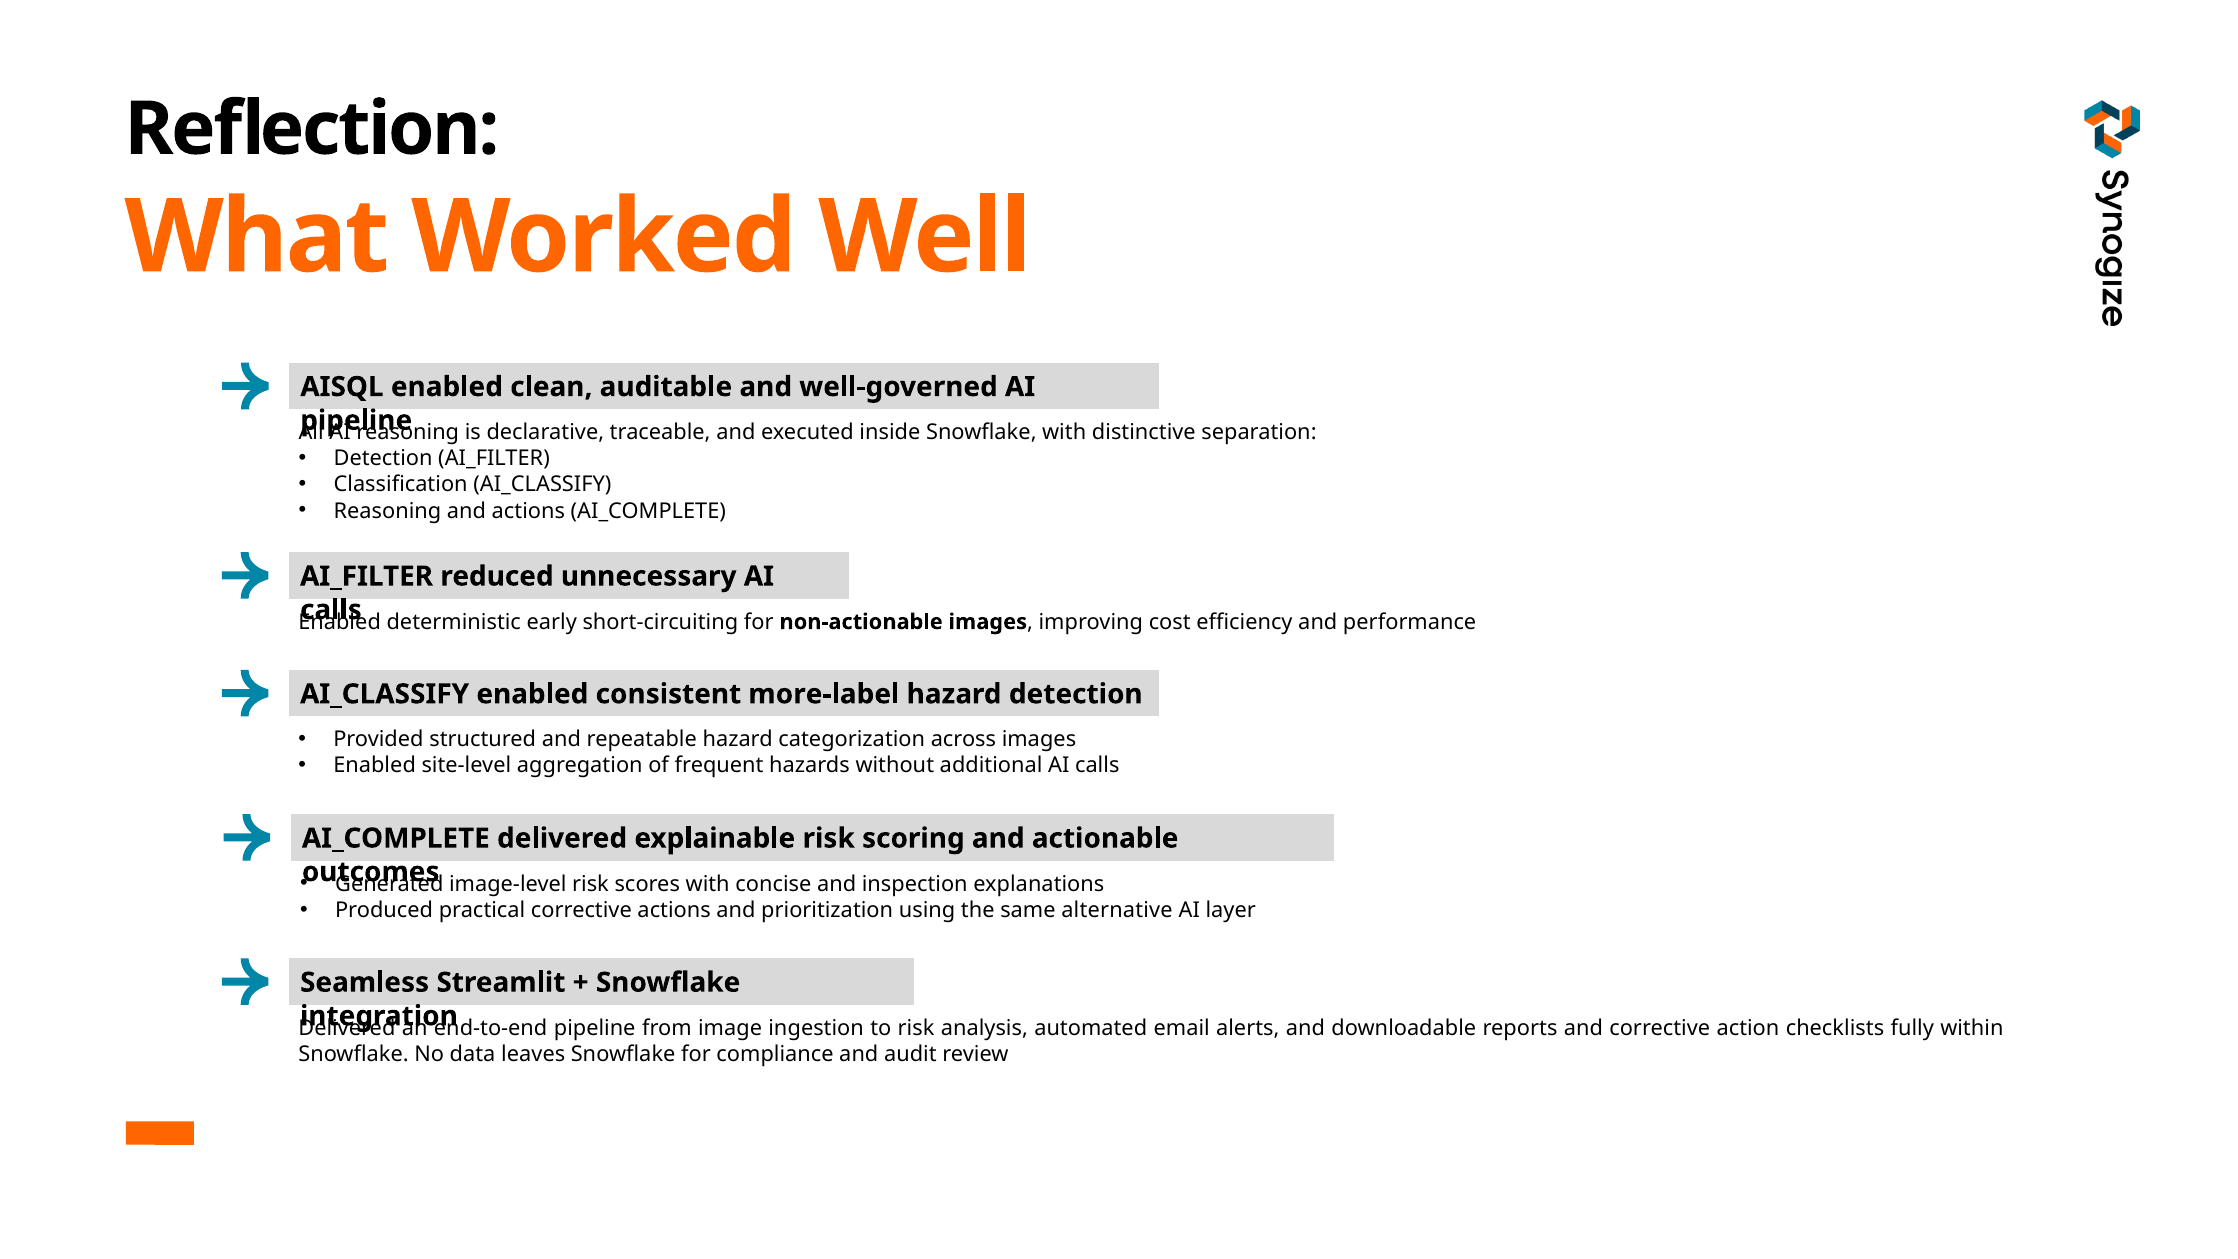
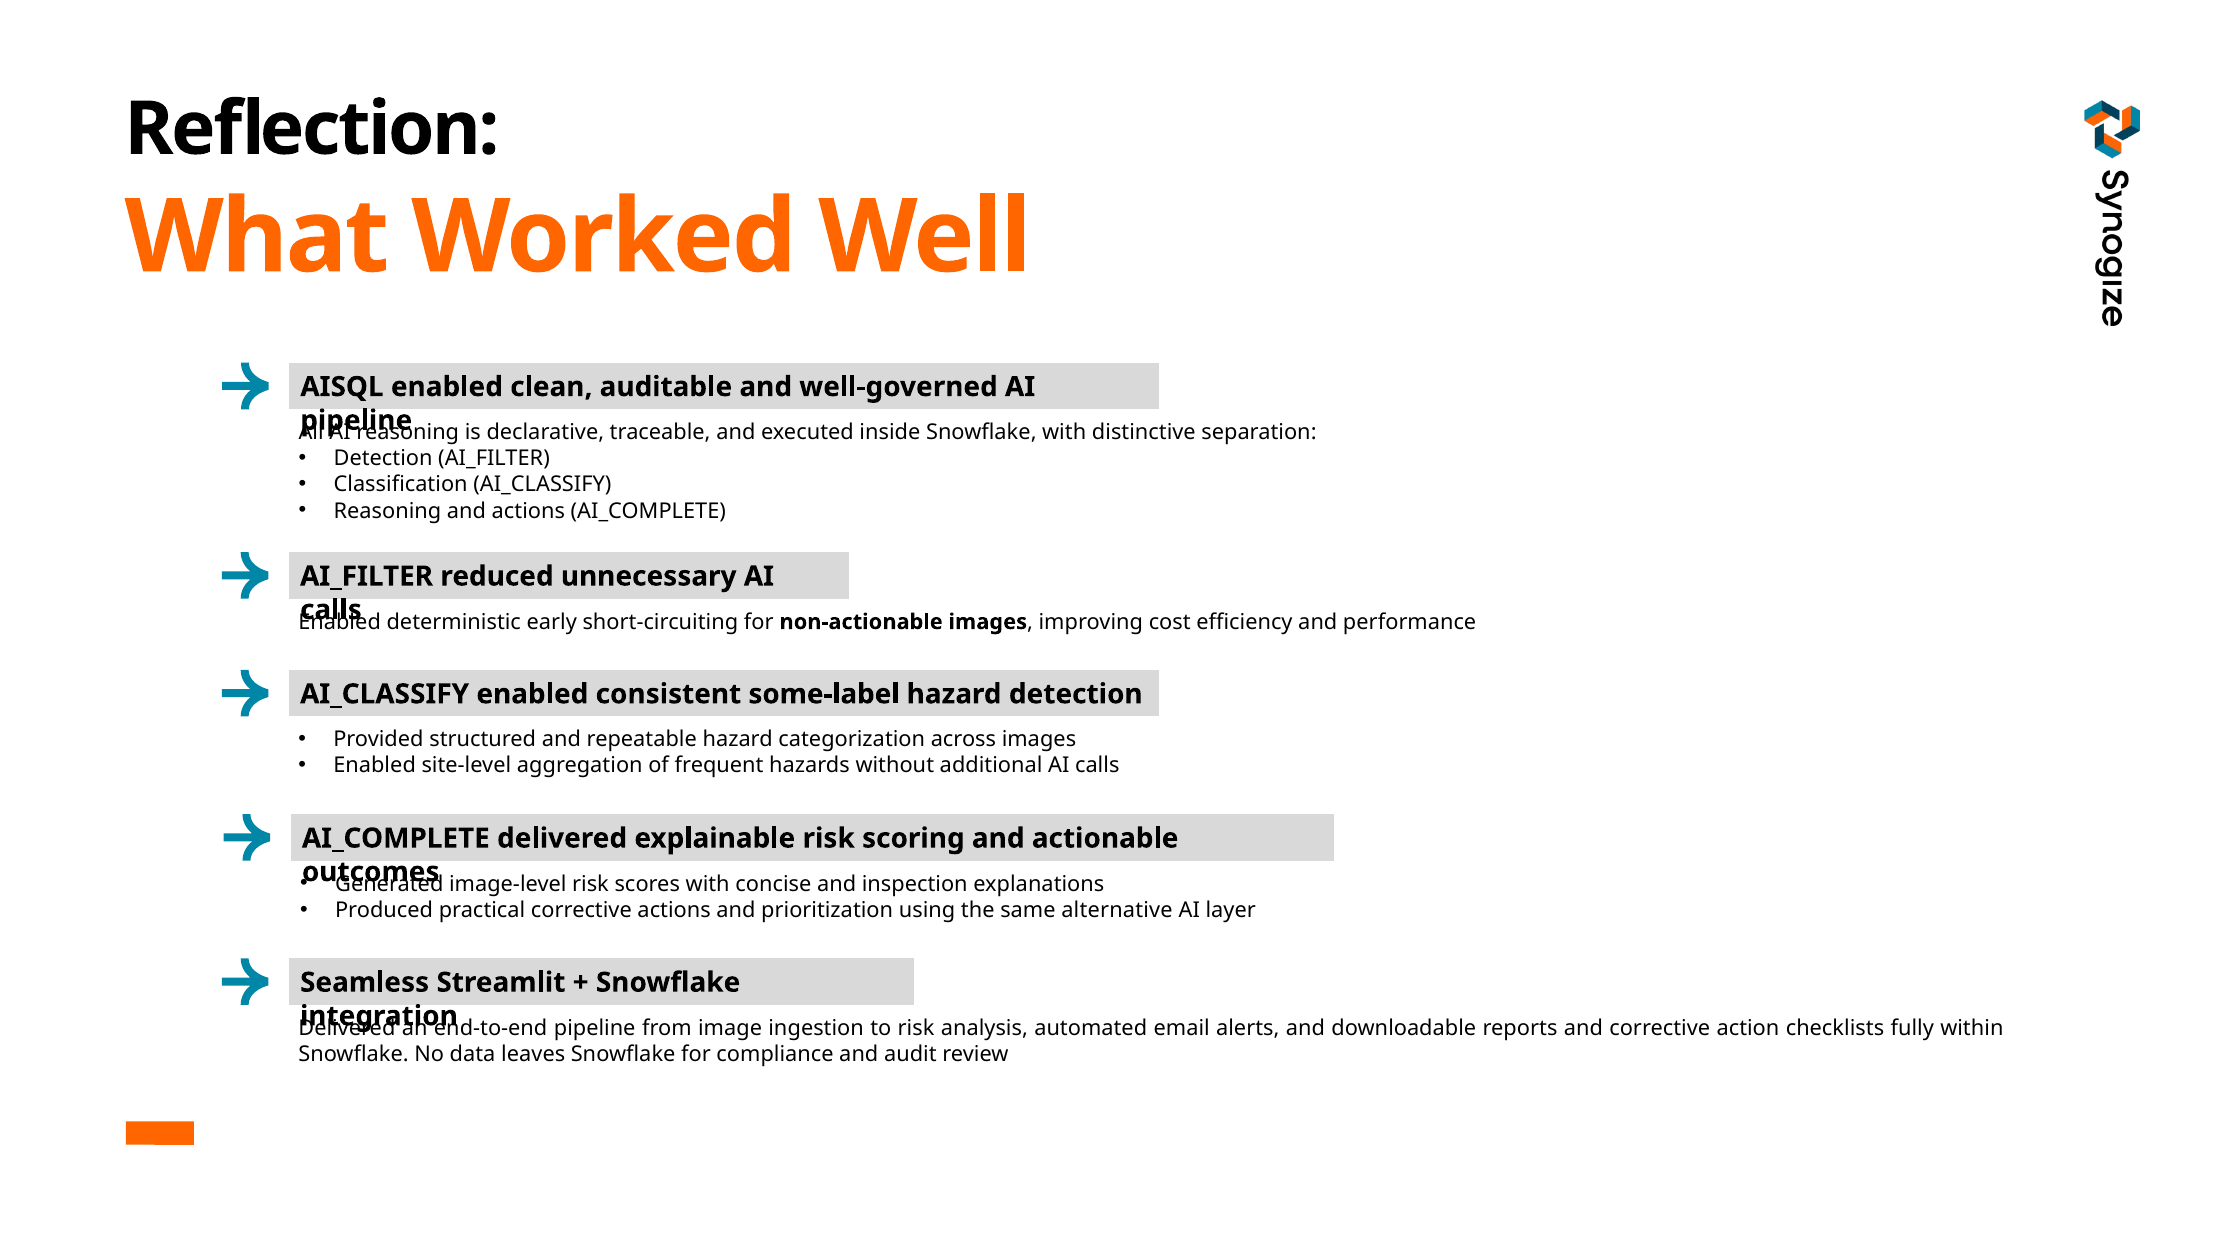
more-label: more-label -> some-label (824, 694)
